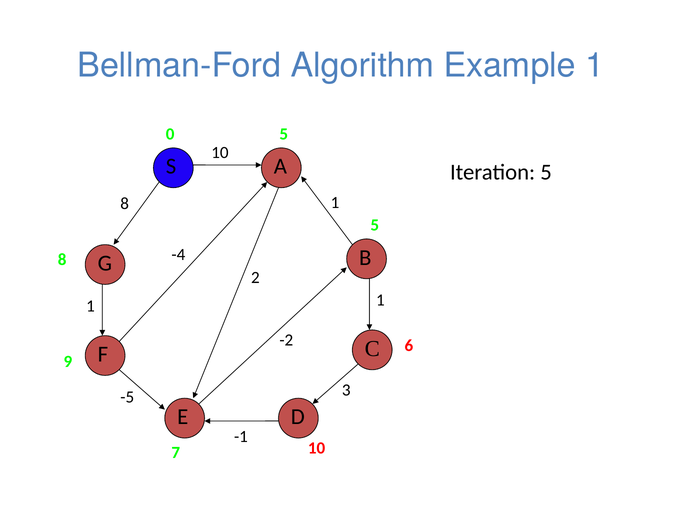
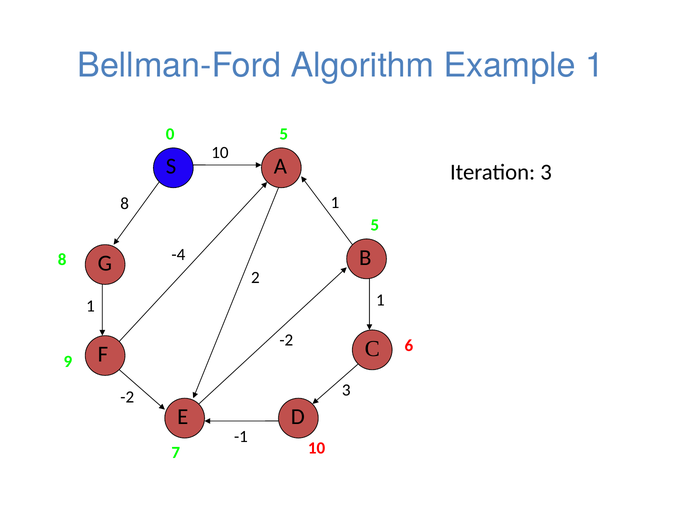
Iteration 5: 5 -> 3 (546, 172)
-5: -5 -> -2 (127, 397)
